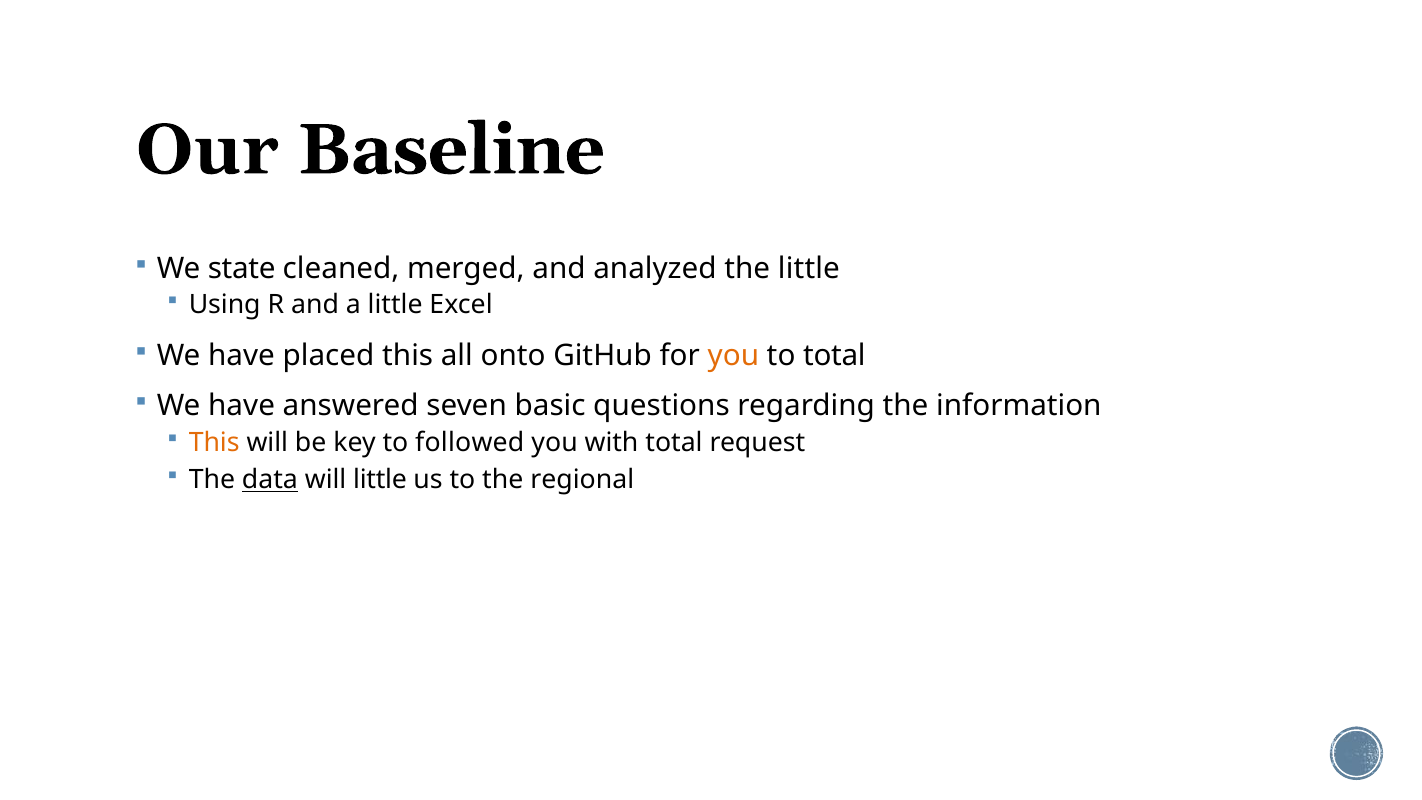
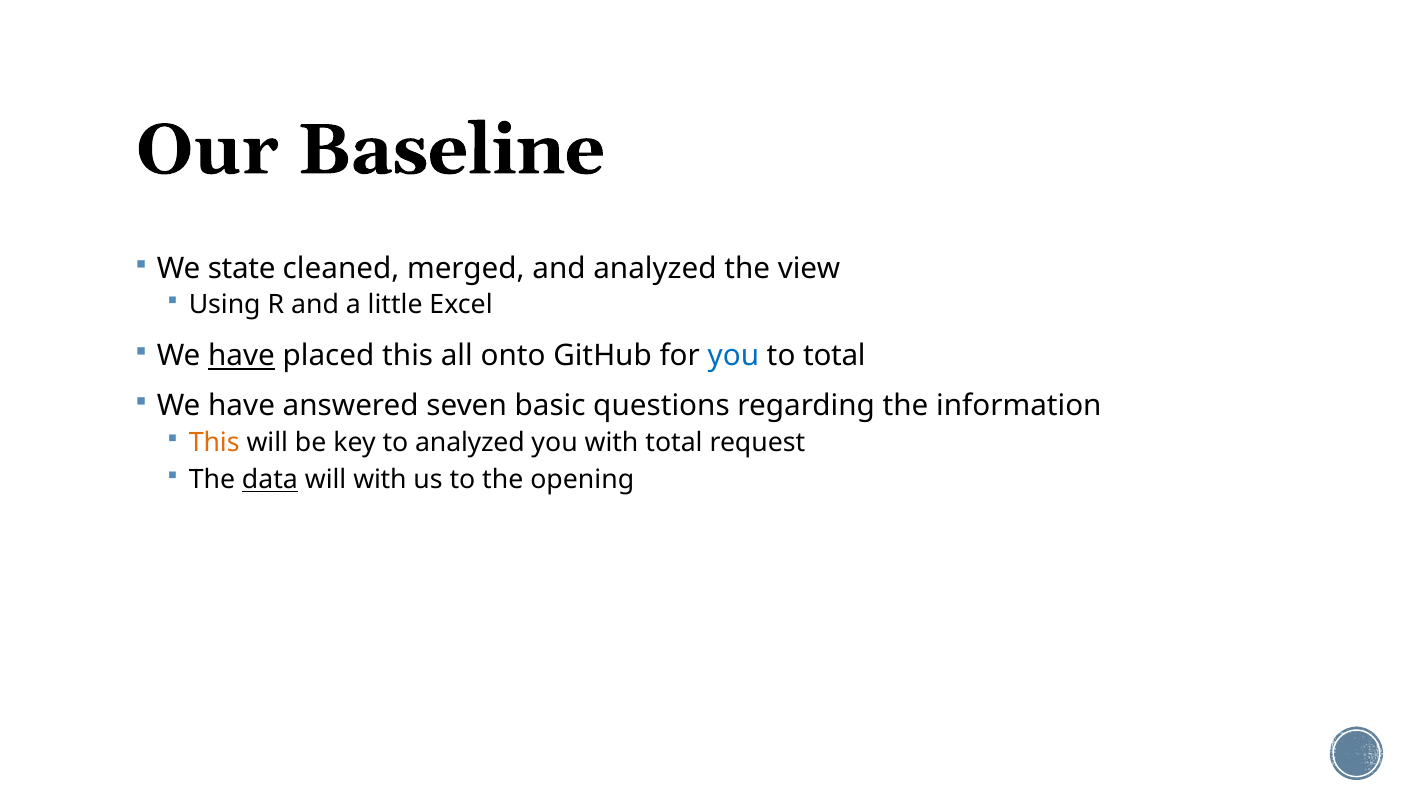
the little: little -> view (809, 269)
have underline: none -> present (242, 356)
you colour: orange -> blue (733, 356)
to followed: followed -> analyzed (470, 442)
will little: little -> with (380, 480)
regional: regional -> opening (582, 480)
